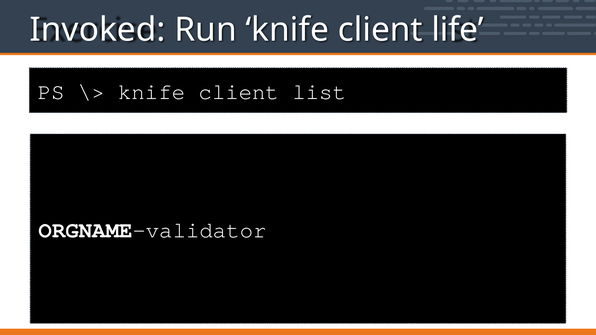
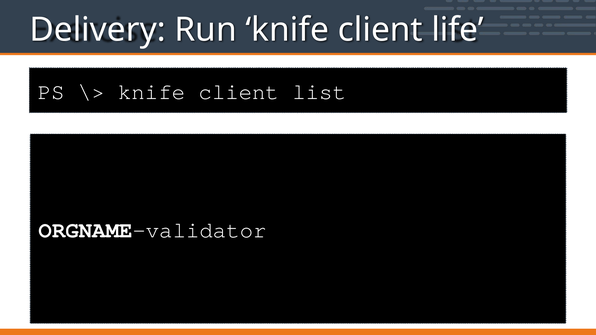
Invoked: Invoked -> Delivery (98, 30)
